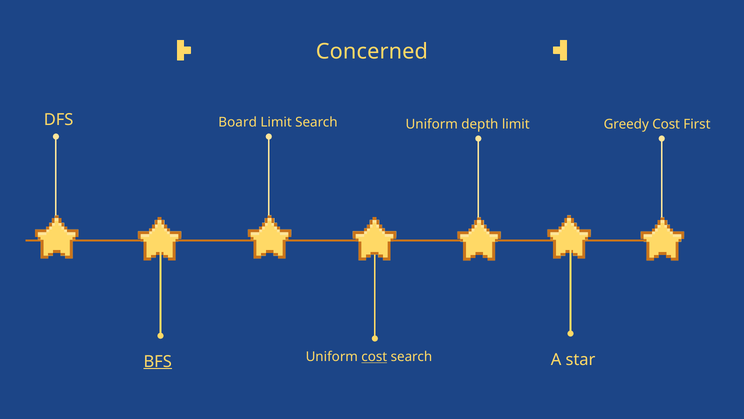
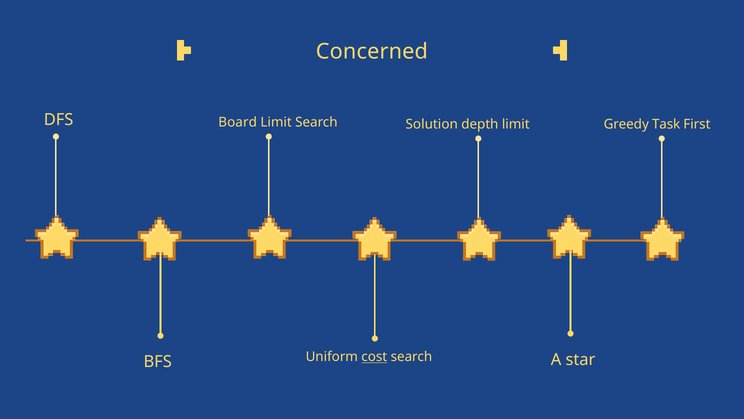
Search Uniform: Uniform -> Solution (432, 124)
Greedy Cost: Cost -> Task (666, 124)
BFS underline: present -> none (158, 361)
